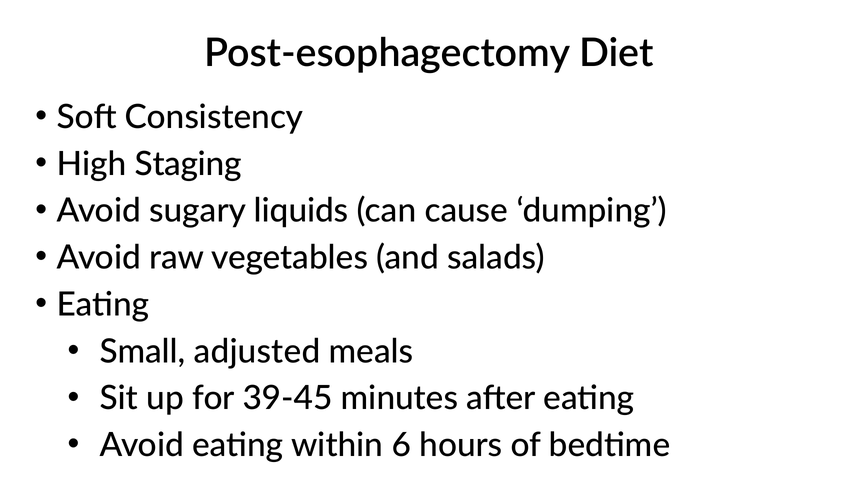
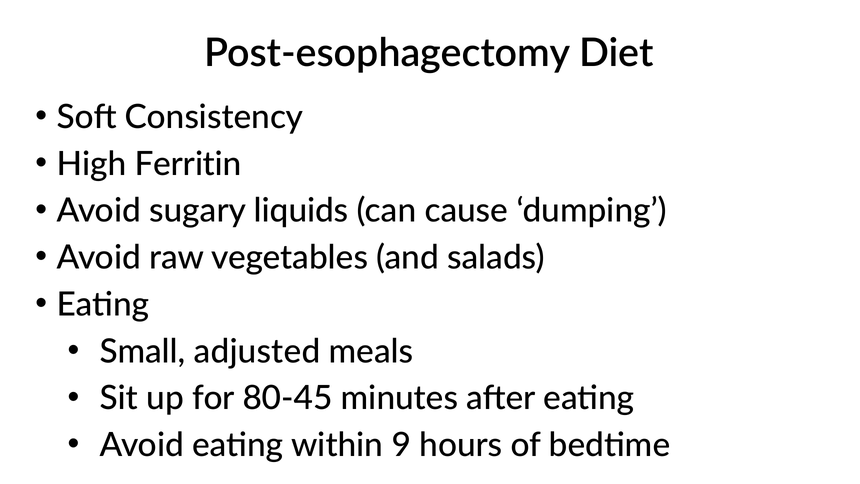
Staging: Staging -> Ferritin (188, 164)
39-45: 39-45 -> 80-45 (287, 398)
6: 6 -> 9 (401, 445)
